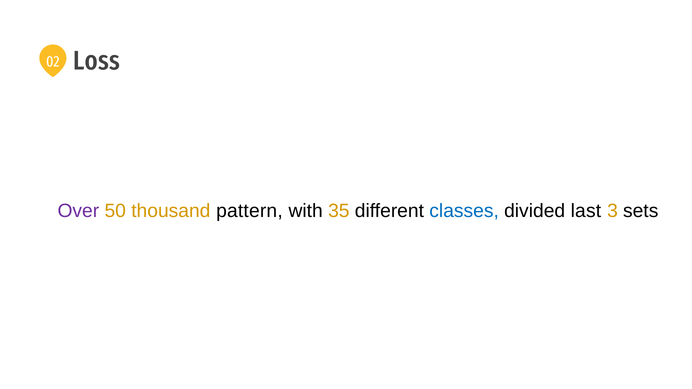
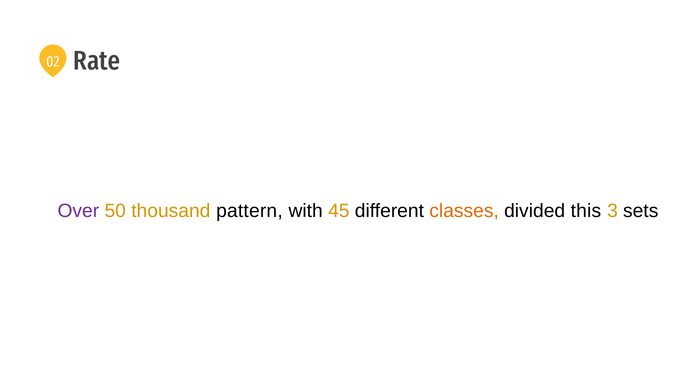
Loss: Loss -> Rate (97, 61)
35: 35 -> 45 (339, 211)
classes colour: blue -> orange (464, 211)
last: last -> this (586, 211)
